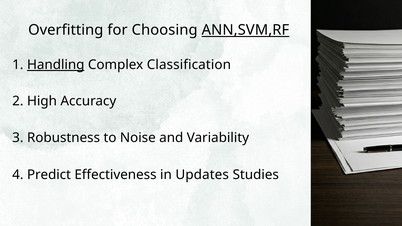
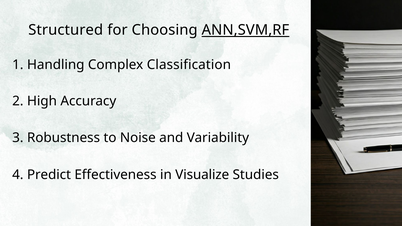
Overfitting: Overfitting -> Structured (66, 30)
Handling underline: present -> none (56, 65)
Updates: Updates -> Visualize (202, 175)
